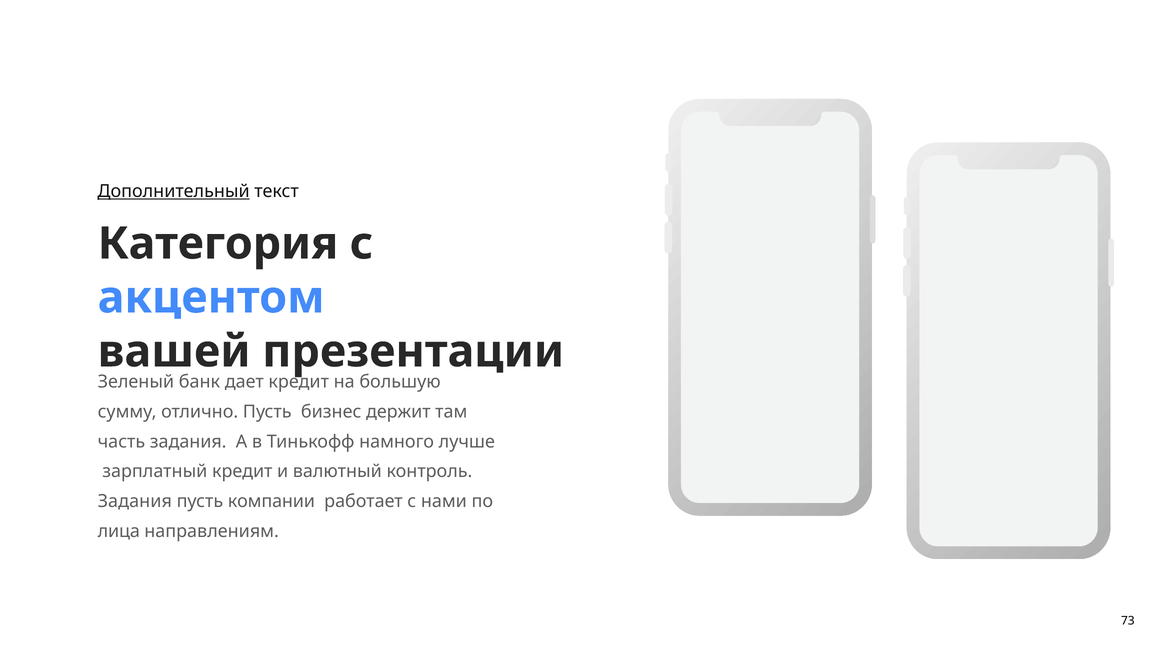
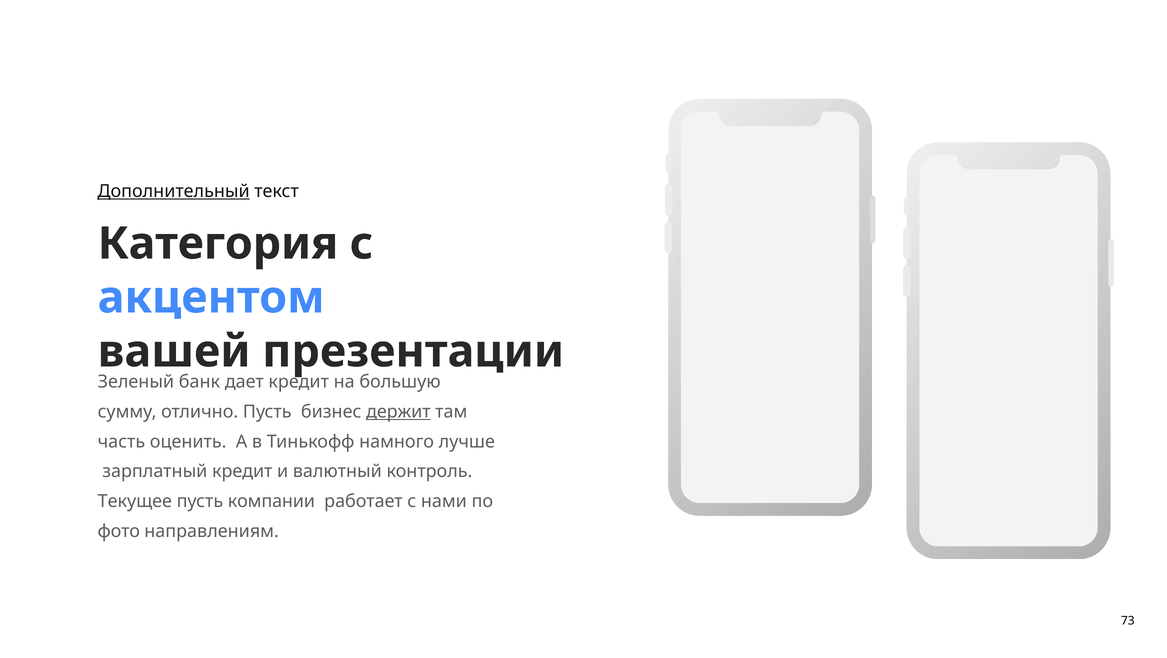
держит underline: none -> present (398, 412)
часть задания: задания -> оценить (188, 441)
Задания: Задания -> Текущее (135, 501)
лица: лица -> фото (119, 531)
